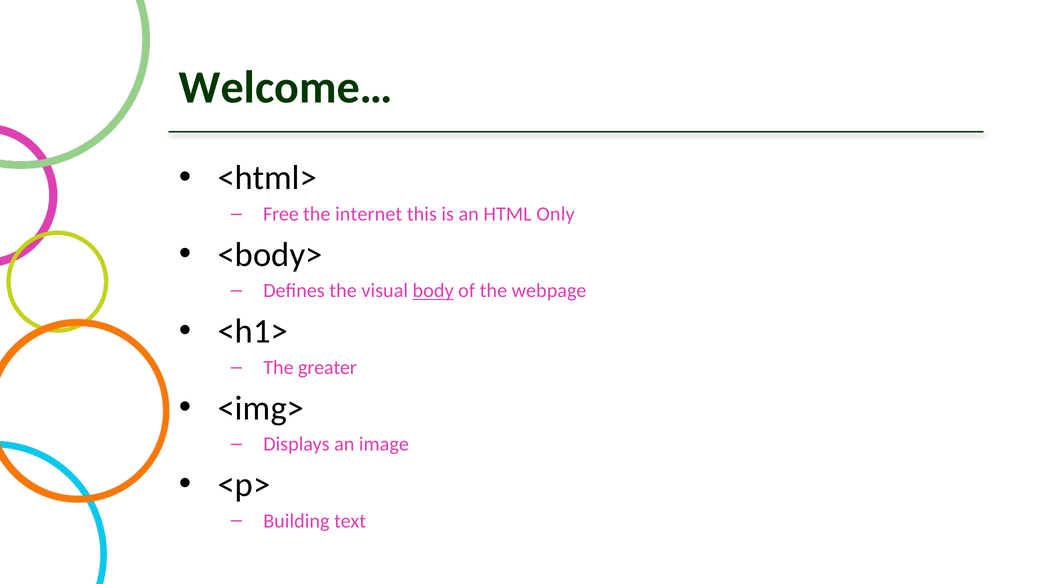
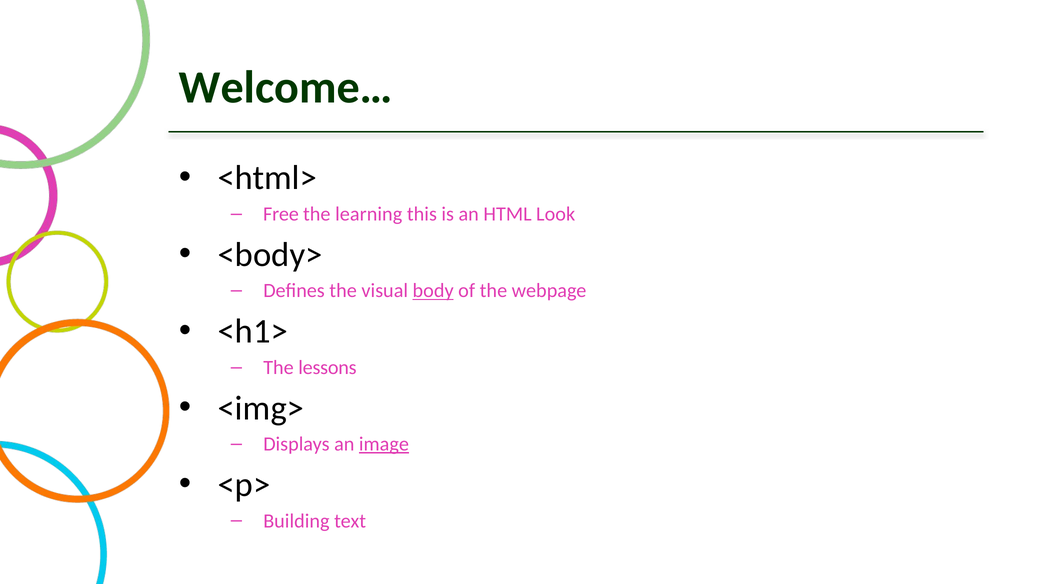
internet: internet -> learning (369, 214)
Only: Only -> Look (556, 214)
greater: greater -> lessons (327, 367)
image underline: none -> present (384, 444)
